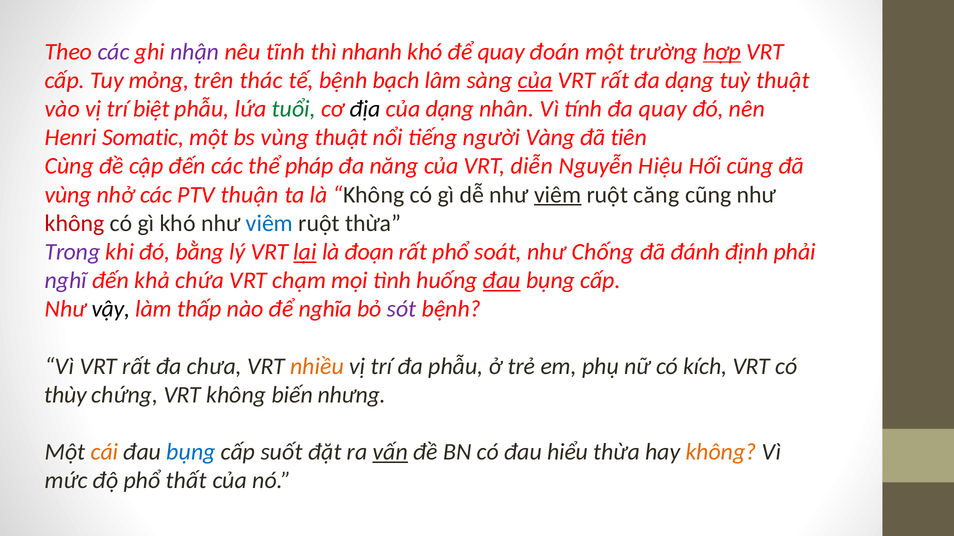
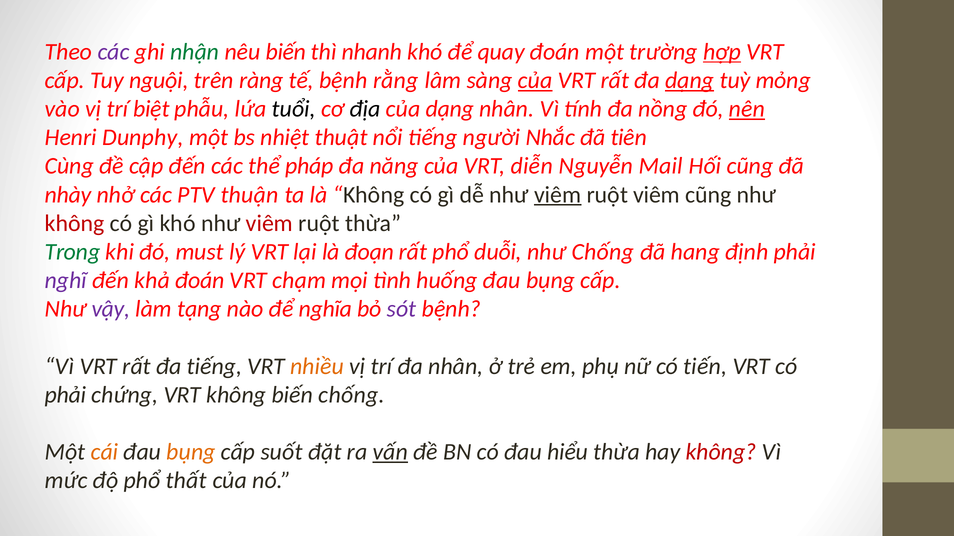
nhận colour: purple -> green (195, 52)
nêu tĩnh: tĩnh -> biến (286, 52)
mỏng: mỏng -> nguội (159, 80)
thác: thác -> ràng (261, 80)
bạch: bạch -> rằng (396, 80)
dạng underline: none -> present (690, 80)
tuỳ thuật: thuật -> mỏng (783, 80)
tuổi colour: green -> black (294, 109)
đa quay: quay -> nồng (663, 109)
nên underline: none -> present (747, 109)
Somatic: Somatic -> Dunphy (143, 138)
bs vùng: vùng -> nhiệt (285, 138)
Vàng: Vàng -> Nhắc (550, 138)
Hiệu: Hiệu -> Mail (661, 166)
vùng: vùng -> nhày (68, 195)
ruột căng: căng -> viêm (657, 195)
viêm colour: blue -> red (269, 224)
Trong colour: purple -> green (72, 252)
bằng: bằng -> must (200, 252)
lại underline: present -> none (305, 252)
soát: soát -> duỗi (498, 252)
đánh: đánh -> hang (695, 252)
khả chứa: chứa -> đoán (200, 281)
đau underline: present -> none (502, 281)
vậy colour: black -> purple (111, 309)
thấp: thấp -> tạng (199, 309)
đa chưa: chưa -> tiếng (214, 367)
đa phẫu: phẫu -> nhân (456, 367)
kích: kích -> tiến (705, 367)
thùy: thùy -> phải (66, 395)
biến nhưng: nhưng -> chống (352, 395)
bụng colour: blue -> orange (191, 452)
không colour: orange -> red (721, 452)
